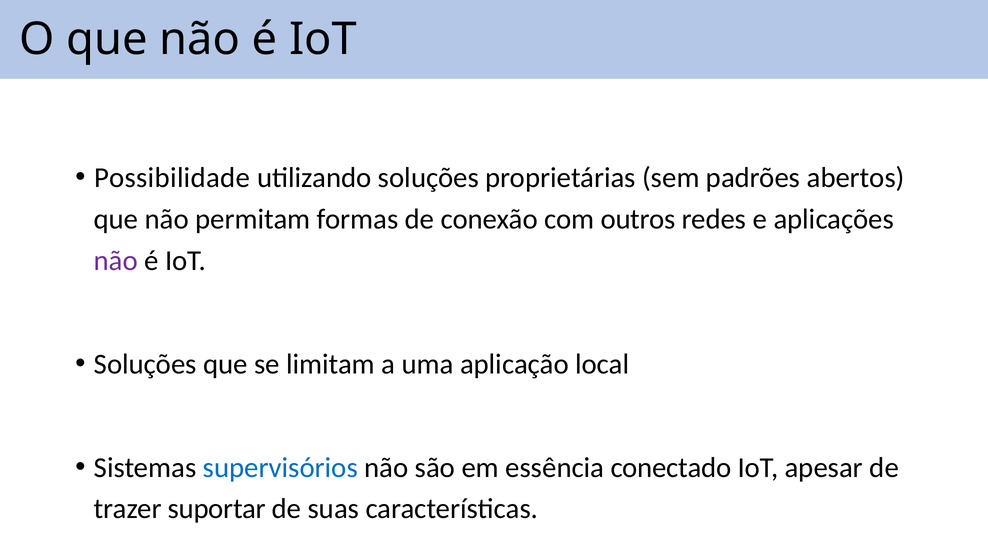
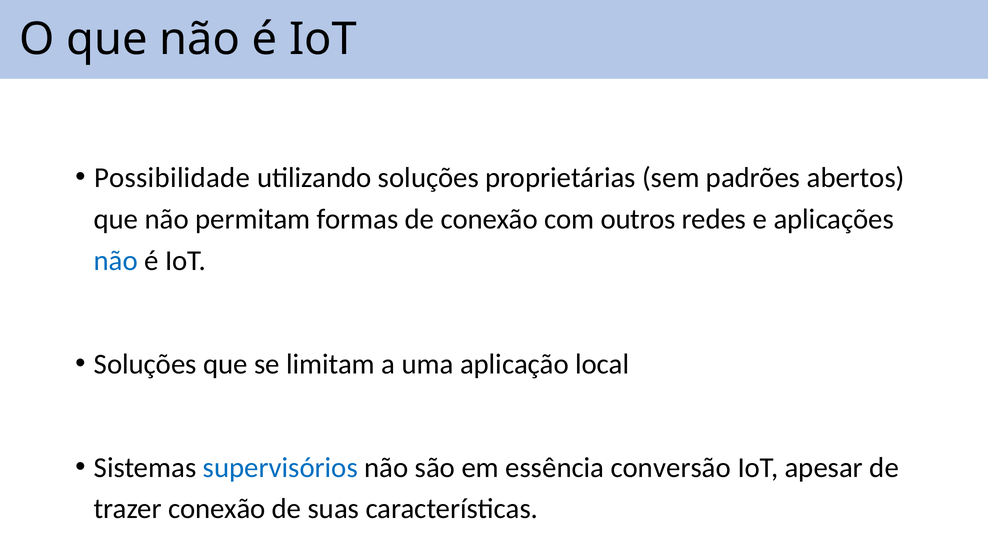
não colour: purple -> blue (116, 261)
conectado: conectado -> conversão (671, 467)
trazer suportar: suportar -> conexão (217, 509)
